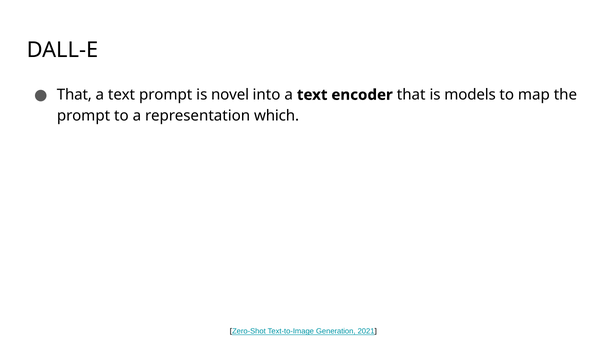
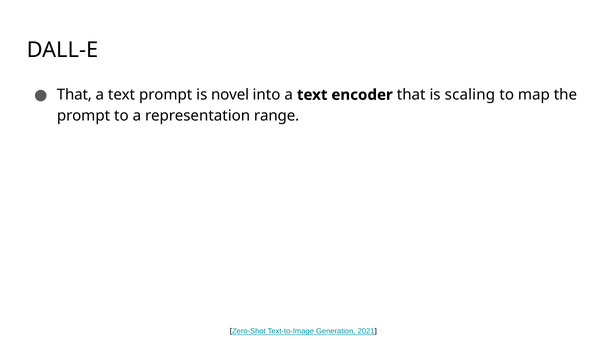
models: models -> scaling (470, 95)
which: which -> range (277, 116)
